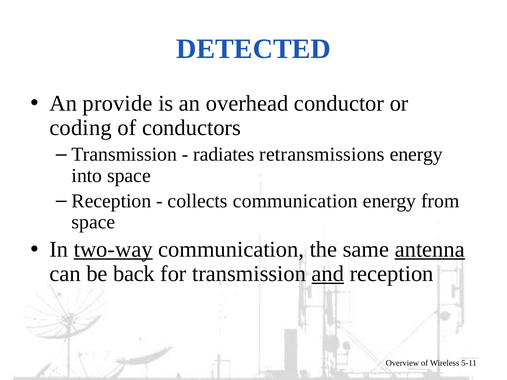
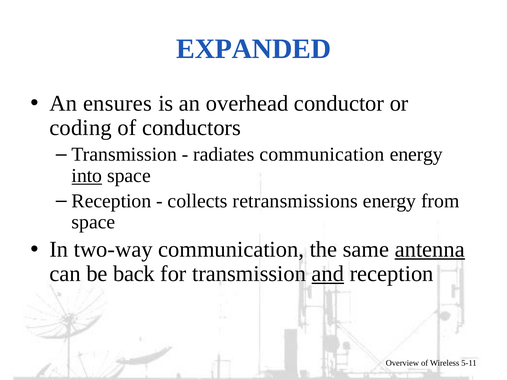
DETECTED: DETECTED -> EXPANDED (254, 49)
provide: provide -> ensures (118, 103)
radiates retransmissions: retransmissions -> communication (322, 154)
into underline: none -> present (87, 176)
collects communication: communication -> retransmissions (295, 201)
two-way underline: present -> none (113, 250)
